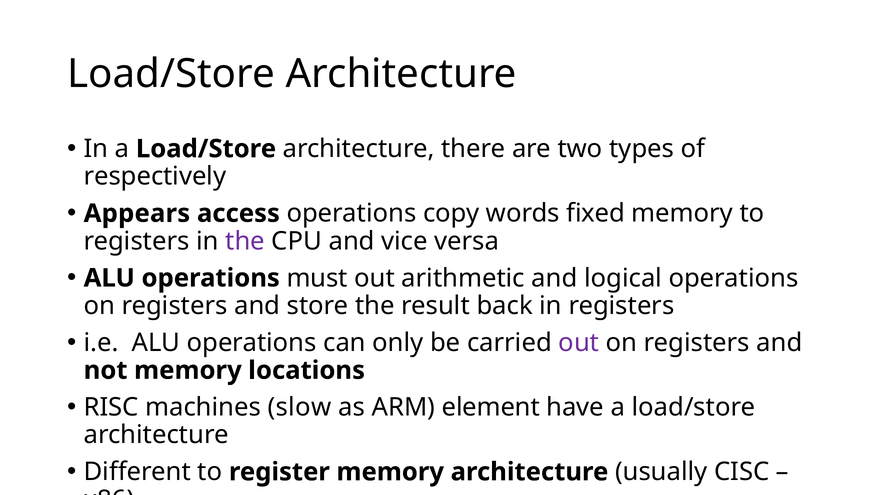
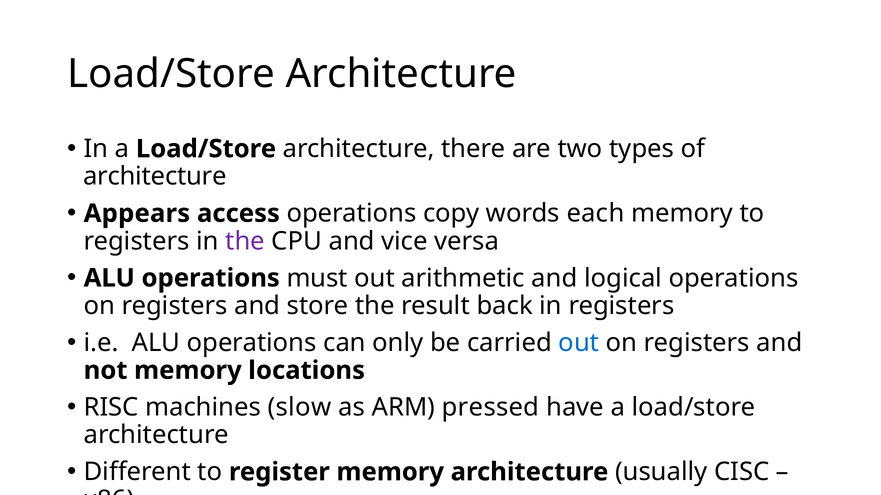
respectively: respectively -> architecture (155, 177)
fixed: fixed -> each (595, 214)
out colour: purple -> blue (579, 343)
element: element -> pressed (491, 408)
